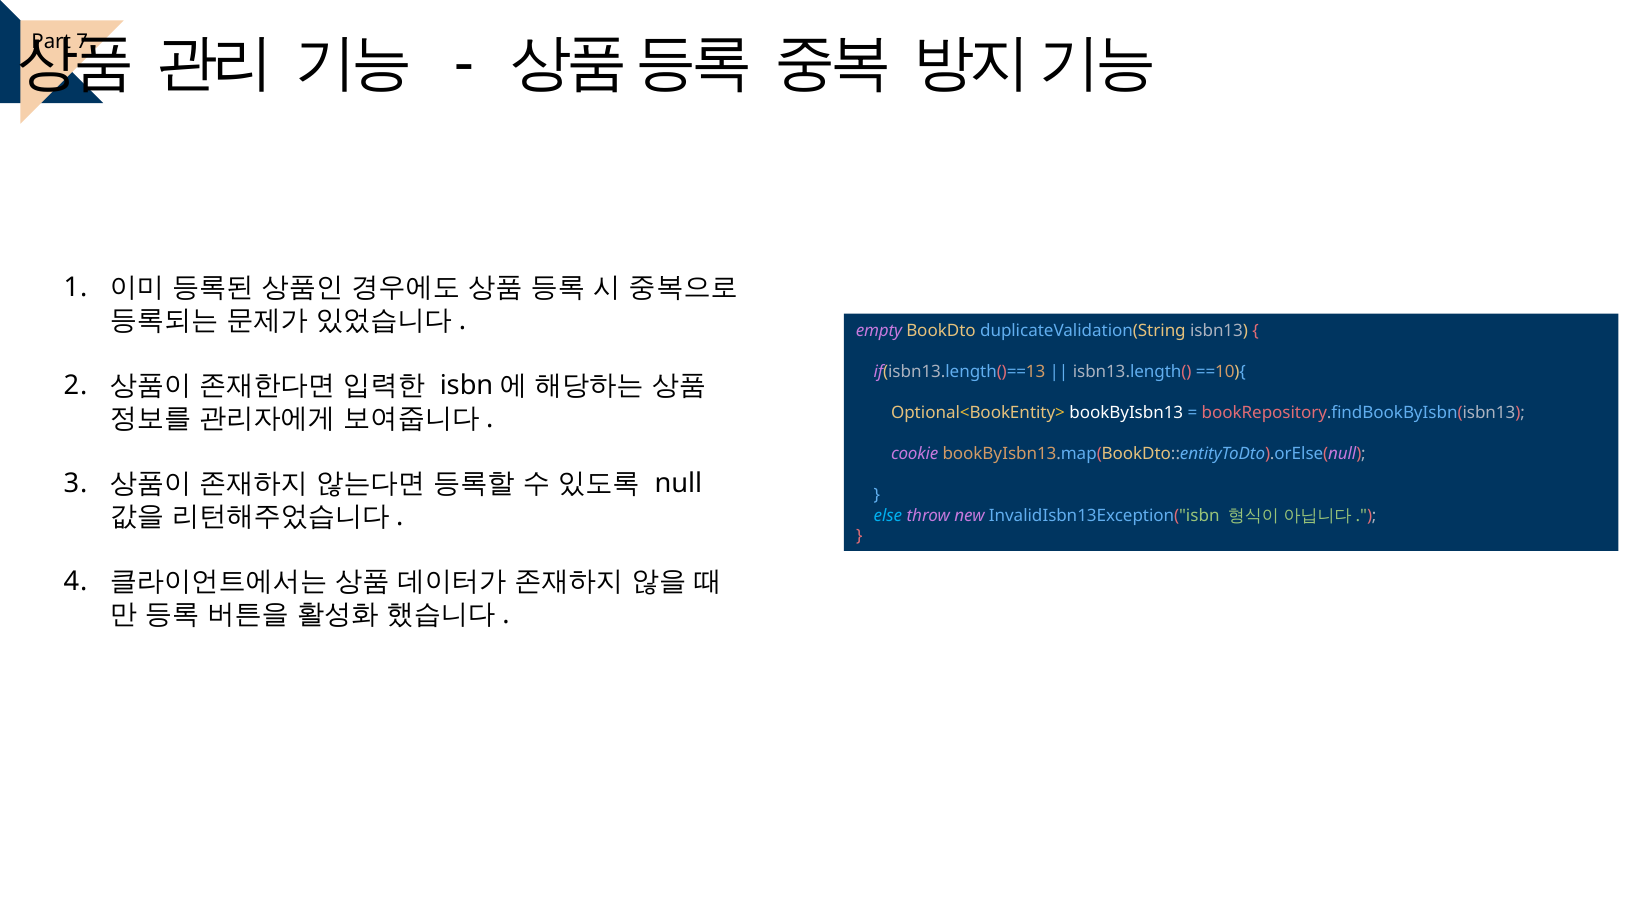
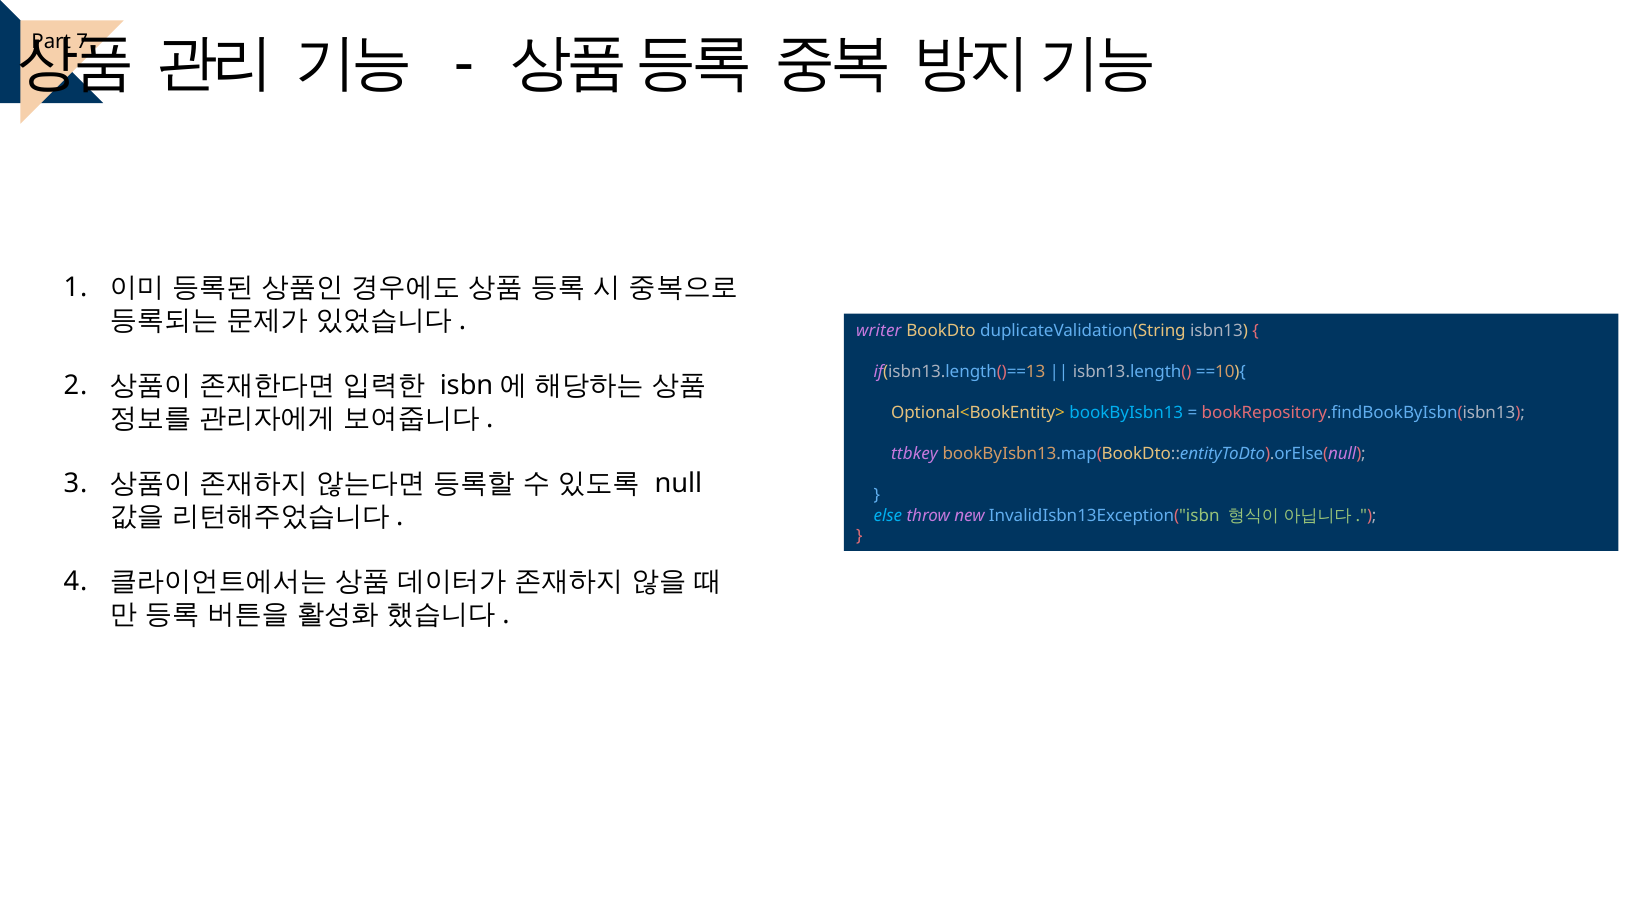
empty: empty -> writer (879, 331)
bookByIsbn13 colour: white -> light blue (1126, 413)
cookie: cookie -> ttbkey (915, 454)
